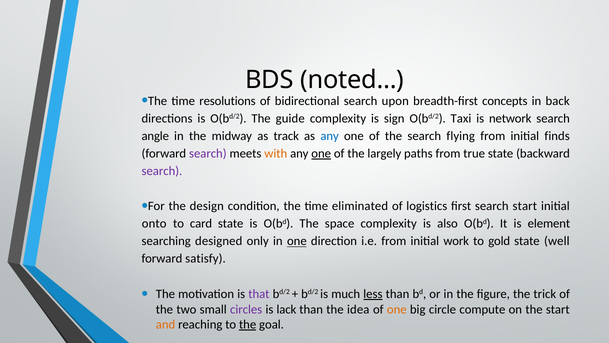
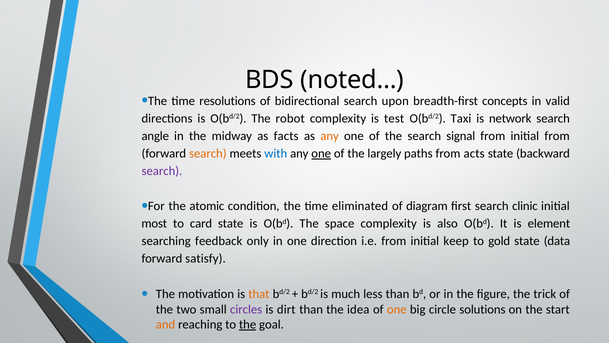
back: back -> valid (558, 101)
guide: guide -> robot (290, 118)
sign: sign -> test (394, 118)
track: track -> facts (286, 136)
any colour: blue -> orange (330, 136)
flying: flying -> signal (461, 136)
initial finds: finds -> from (557, 136)
search colour: purple -> orange (208, 153)
with colour: orange -> blue (276, 153)
true: true -> acts (474, 153)
design: design -> atomic (207, 206)
logistics: logistics -> diagram (427, 206)
search start: start -> clinic (525, 206)
onto: onto -> most (154, 223)
designed: designed -> feedback (219, 241)
one underline: present -> none (297, 241)
work: work -> keep (456, 241)
well: well -> data (557, 241)
that colour: purple -> orange (259, 294)
less underline: present -> none (373, 294)
lack: lack -> dirt (286, 309)
compute: compute -> solutions (482, 309)
